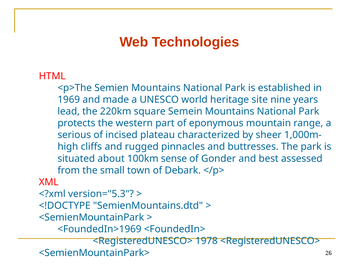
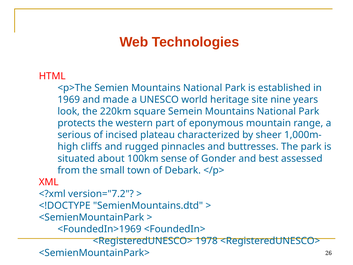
lead: lead -> look (69, 111)
version="5.3: version="5.3 -> version="7.2 (101, 194)
